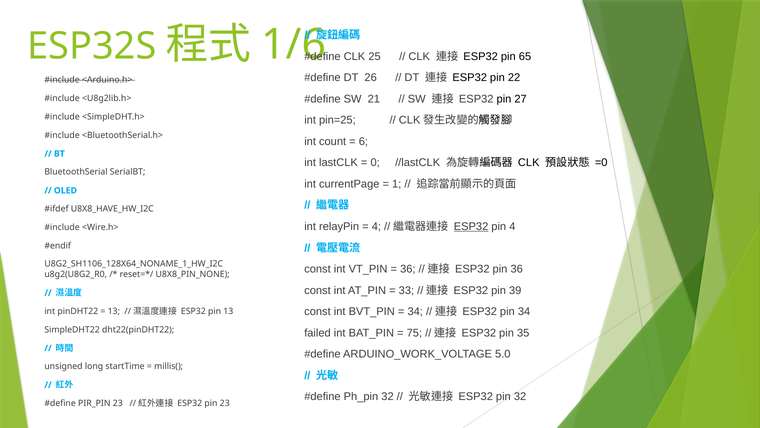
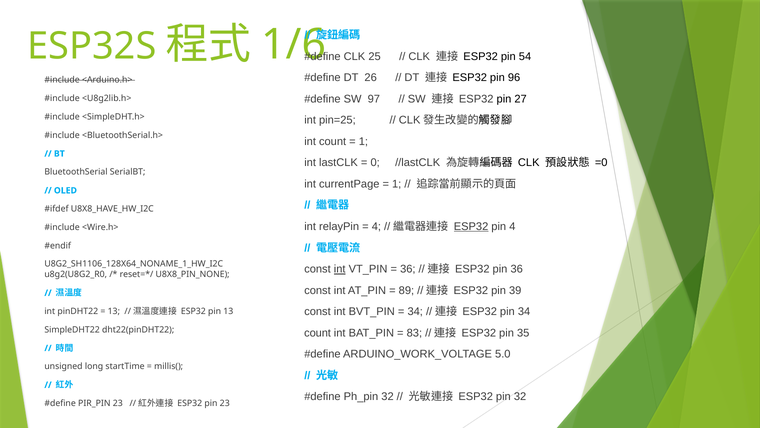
65: 65 -> 54 (525, 56)
22: 22 -> 96 (514, 78)
21: 21 -> 97 (374, 99)
6: 6 -> 1 (363, 141)
int underline: none -> present (340, 269)
33: 33 -> 89 (406, 290)
failed: failed -> count (318, 333)
75: 75 -> 83 (414, 333)
